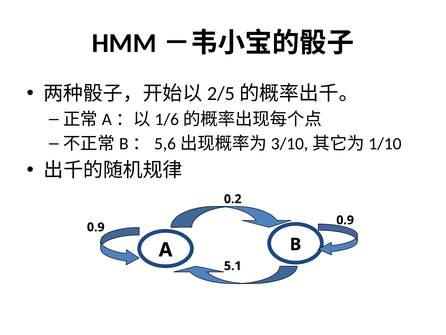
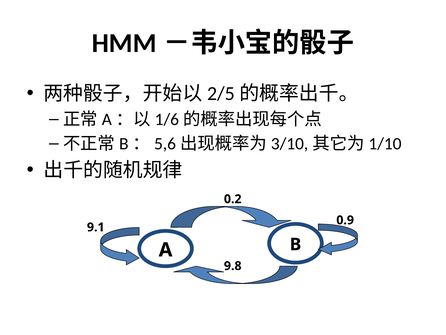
0.9: 0.9 -> 9.1 (96, 227)
5.1: 5.1 -> 9.8 (233, 266)
